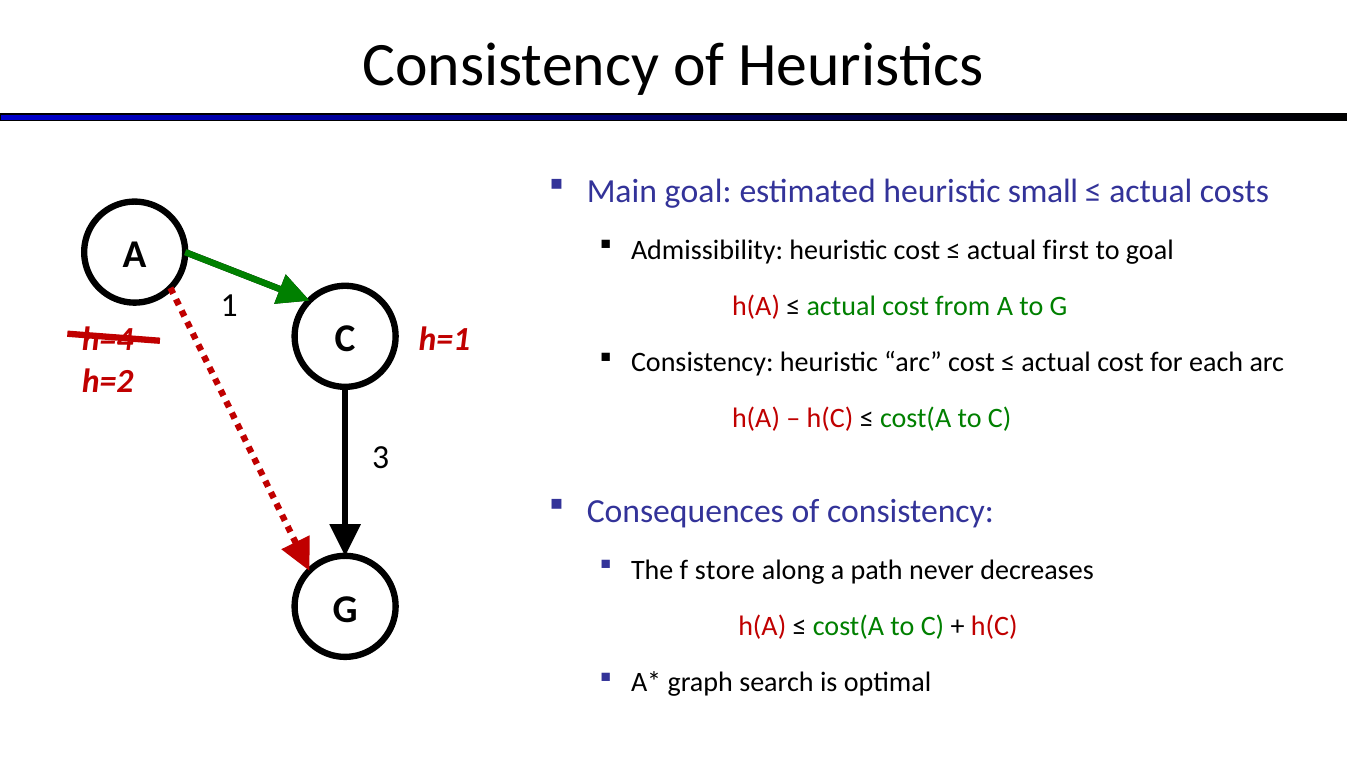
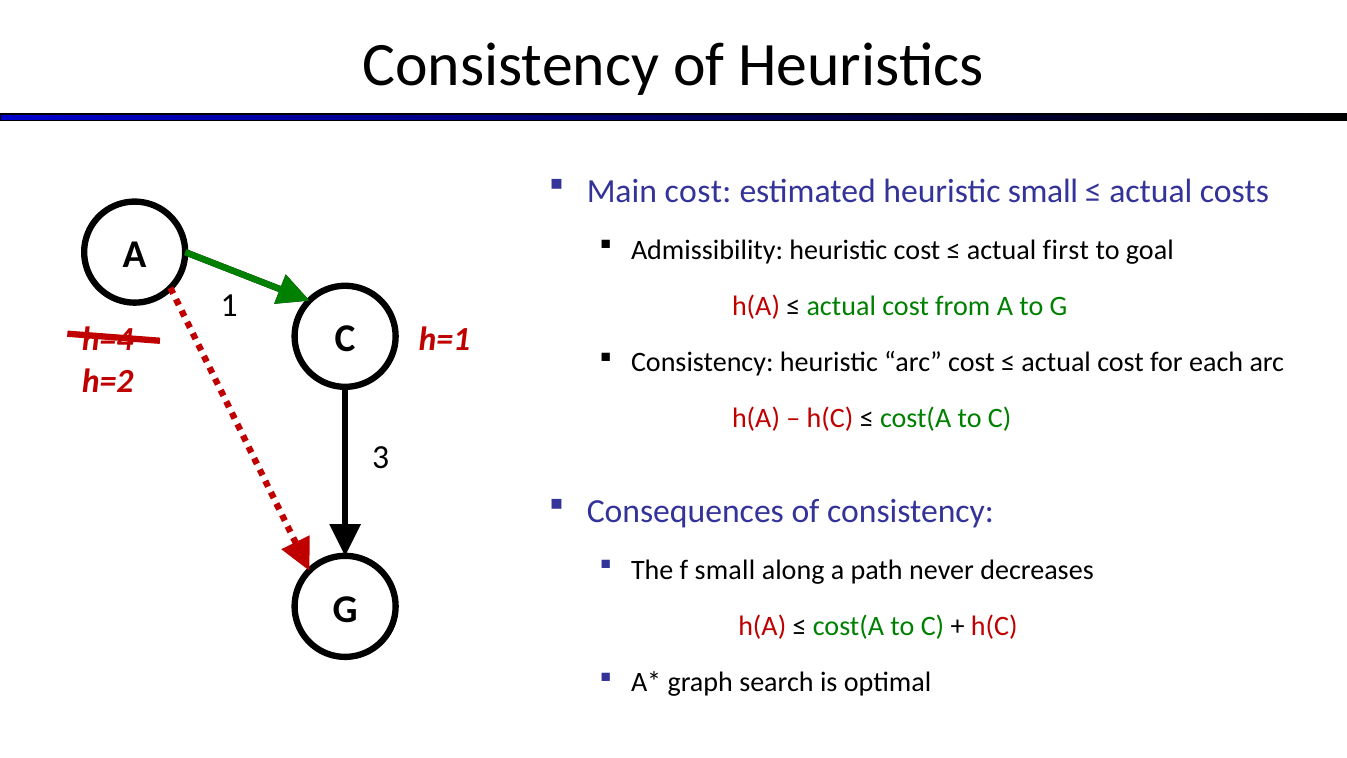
Main goal: goal -> cost (698, 191)
f store: store -> small (725, 570)
